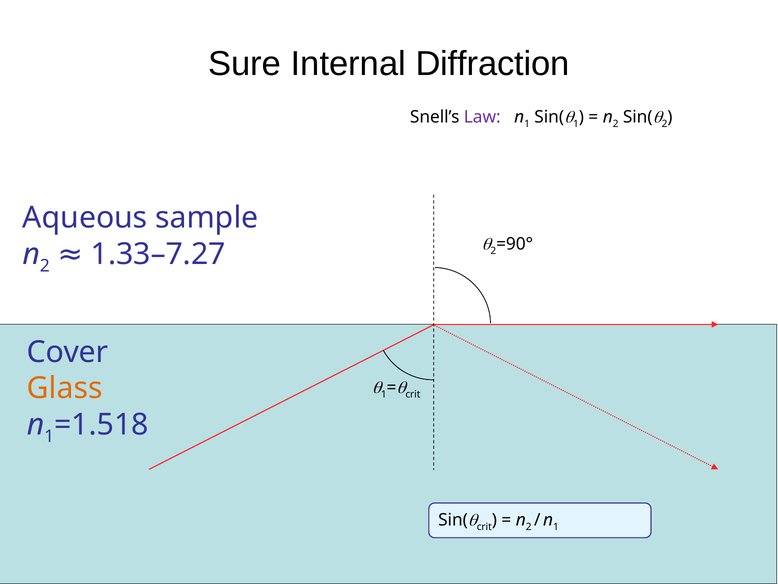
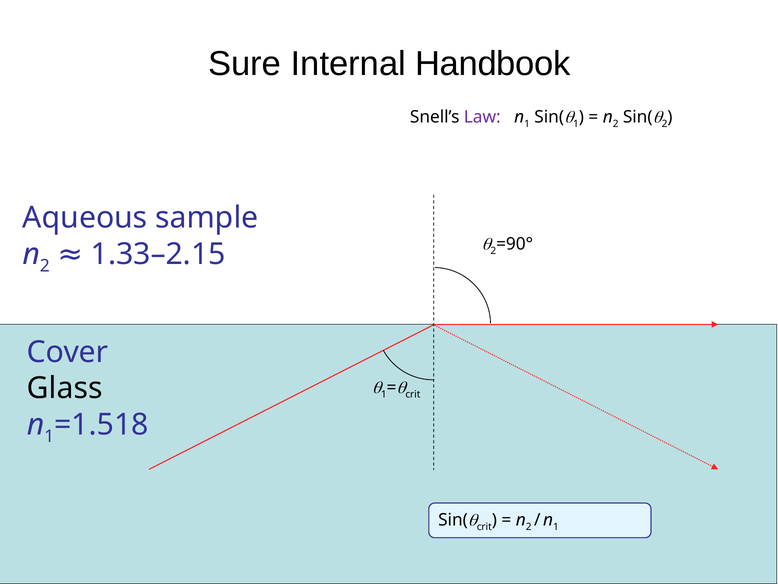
Diffraction: Diffraction -> Handbook (493, 64)
1.33–7.27: 1.33–7.27 -> 1.33–2.15 (158, 254)
Glass colour: orange -> black (65, 388)
